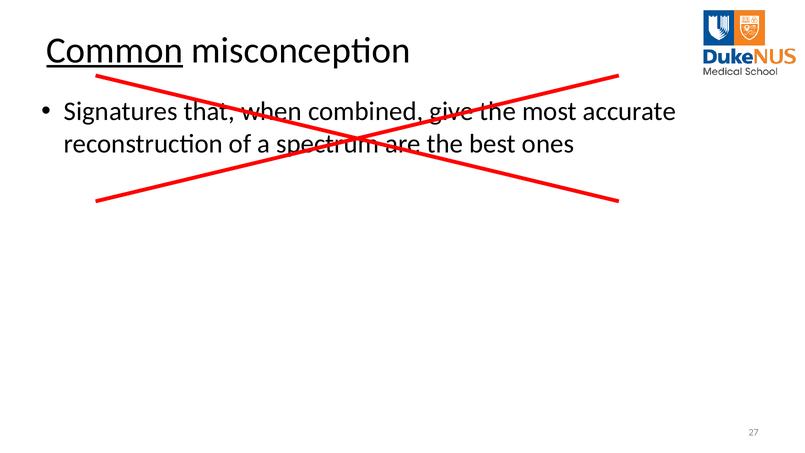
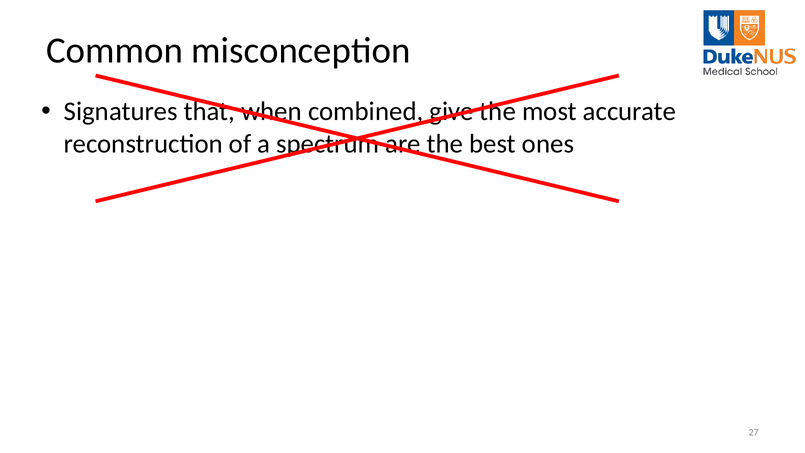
Common underline: present -> none (115, 50)
